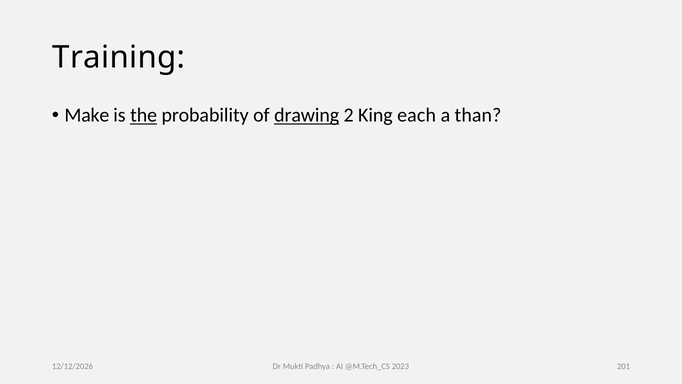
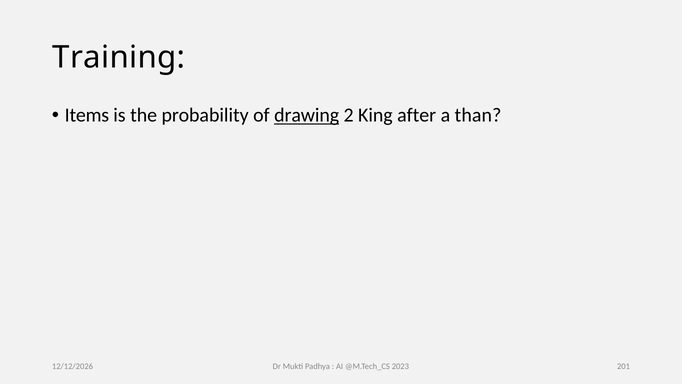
Make: Make -> Items (87, 115)
the underline: present -> none (144, 115)
each: each -> after (417, 115)
